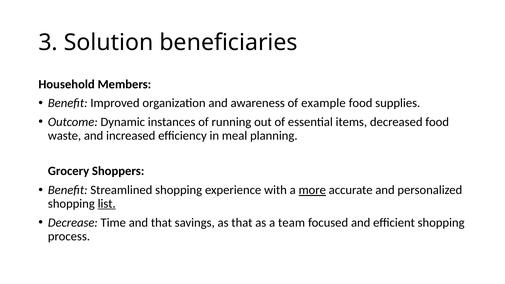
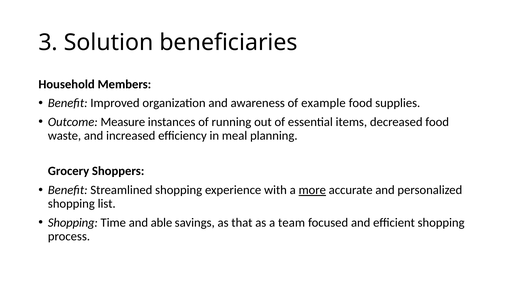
Dynamic: Dynamic -> Measure (123, 122)
list underline: present -> none (107, 204)
Decrease: Decrease -> Shopping (73, 223)
and that: that -> able (161, 223)
